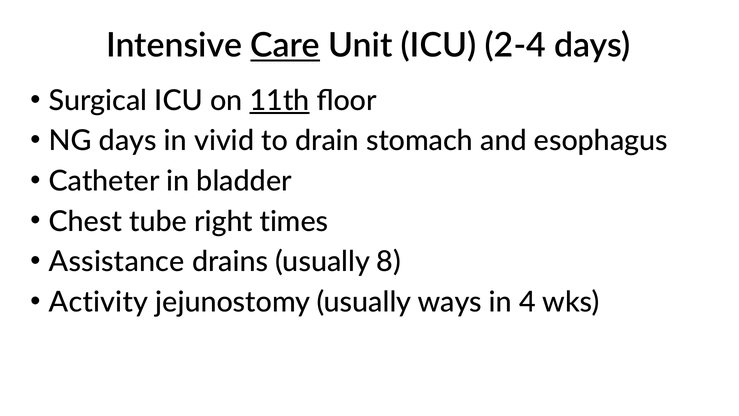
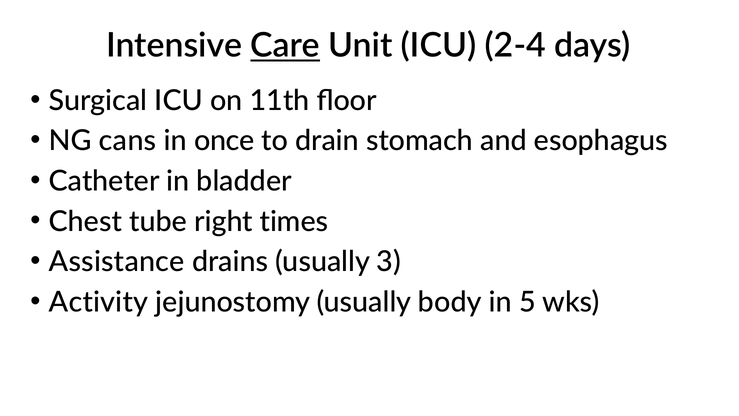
11th underline: present -> none (280, 101)
NG days: days -> cans (128, 141)
vivid: vivid -> once (224, 141)
8: 8 -> 3 (389, 262)
ways: ways -> body (450, 302)
4: 4 -> 5 (528, 302)
